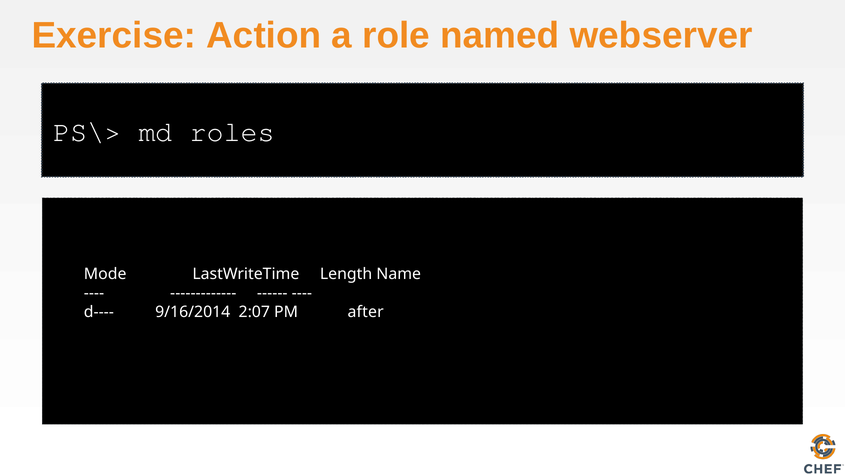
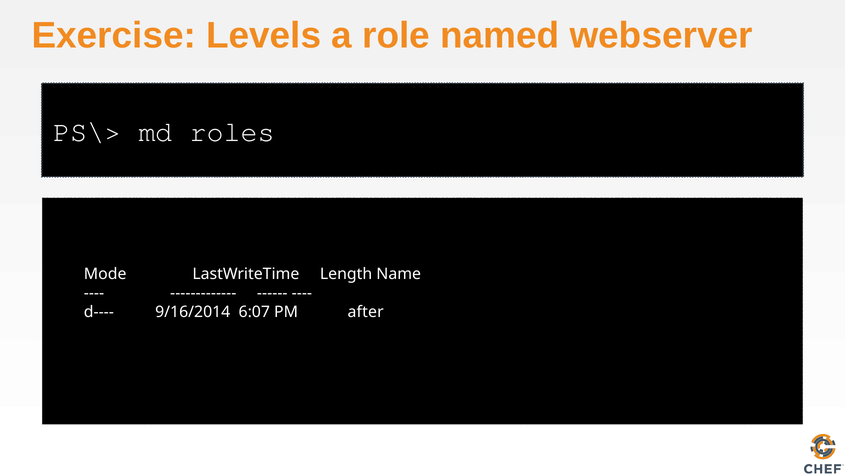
Action: Action -> Levels (264, 36)
2:07: 2:07 -> 6:07 (254, 312)
